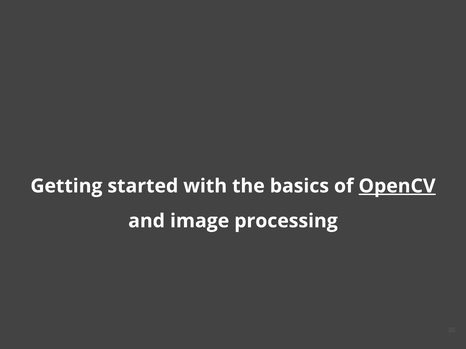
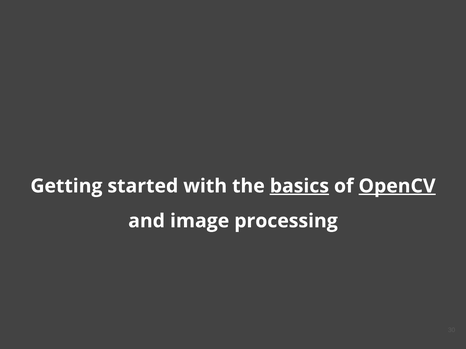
basics underline: none -> present (299, 186)
